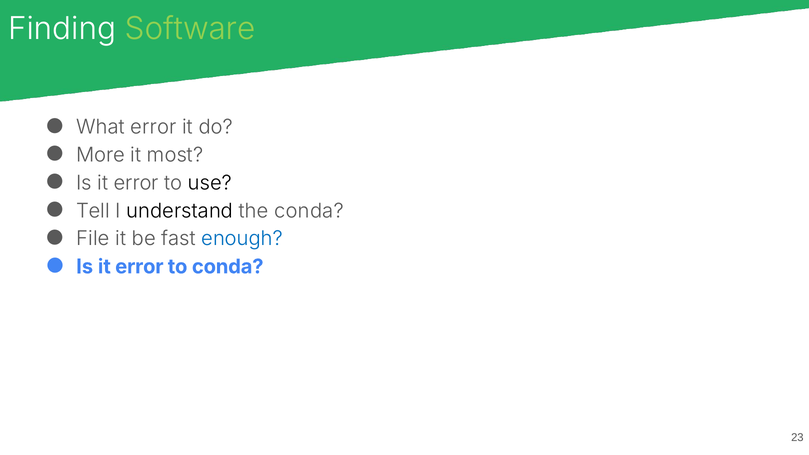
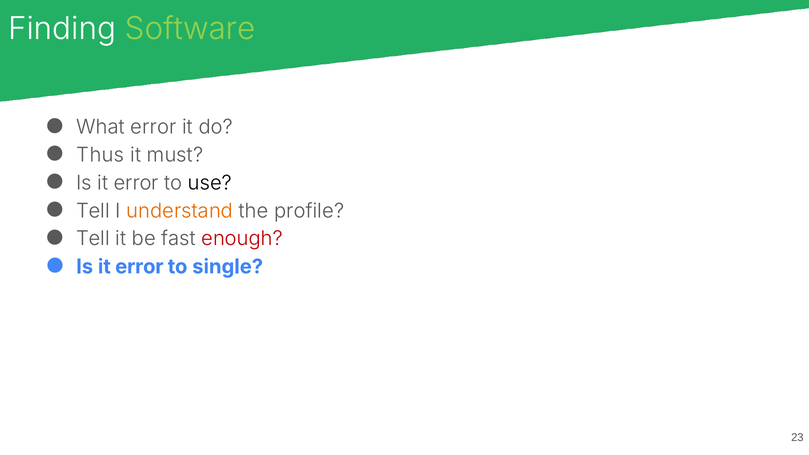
More: More -> Thus (100, 155)
most: most -> must (175, 155)
understand colour: black -> orange (180, 211)
the conda: conda -> profile (309, 211)
File: File -> Tell (93, 239)
enough colour: blue -> red (242, 239)
to conda: conda -> single (228, 267)
